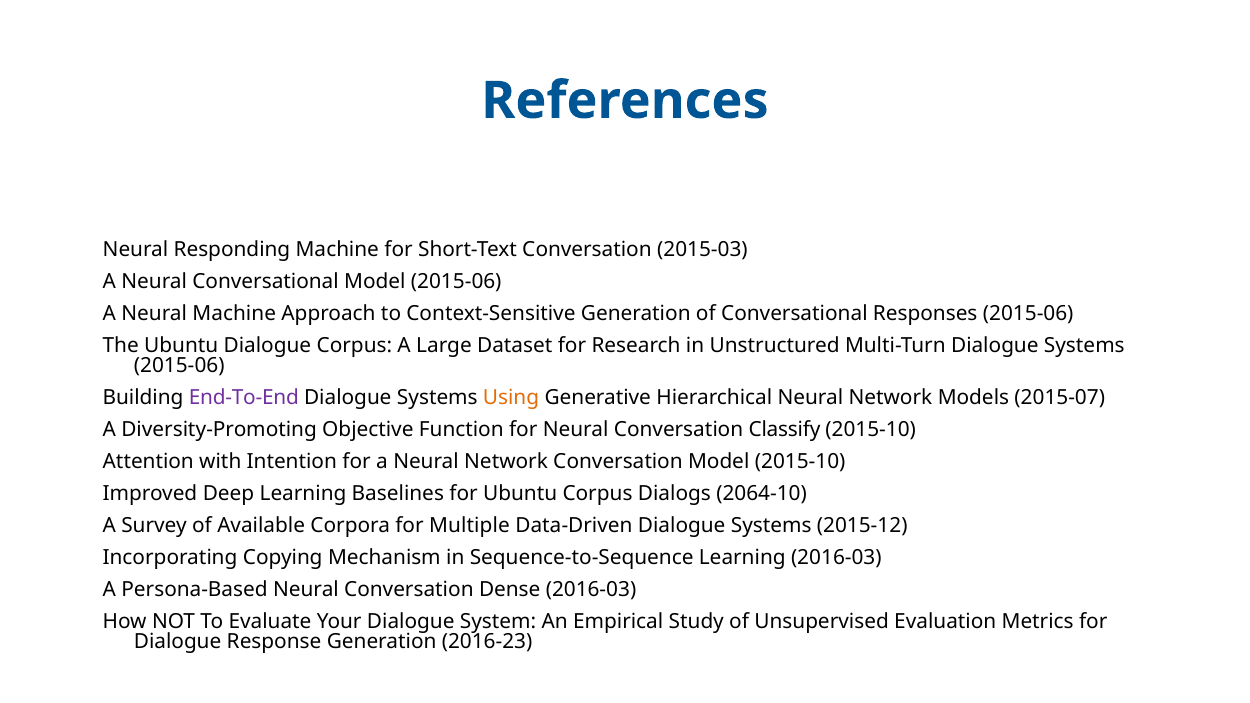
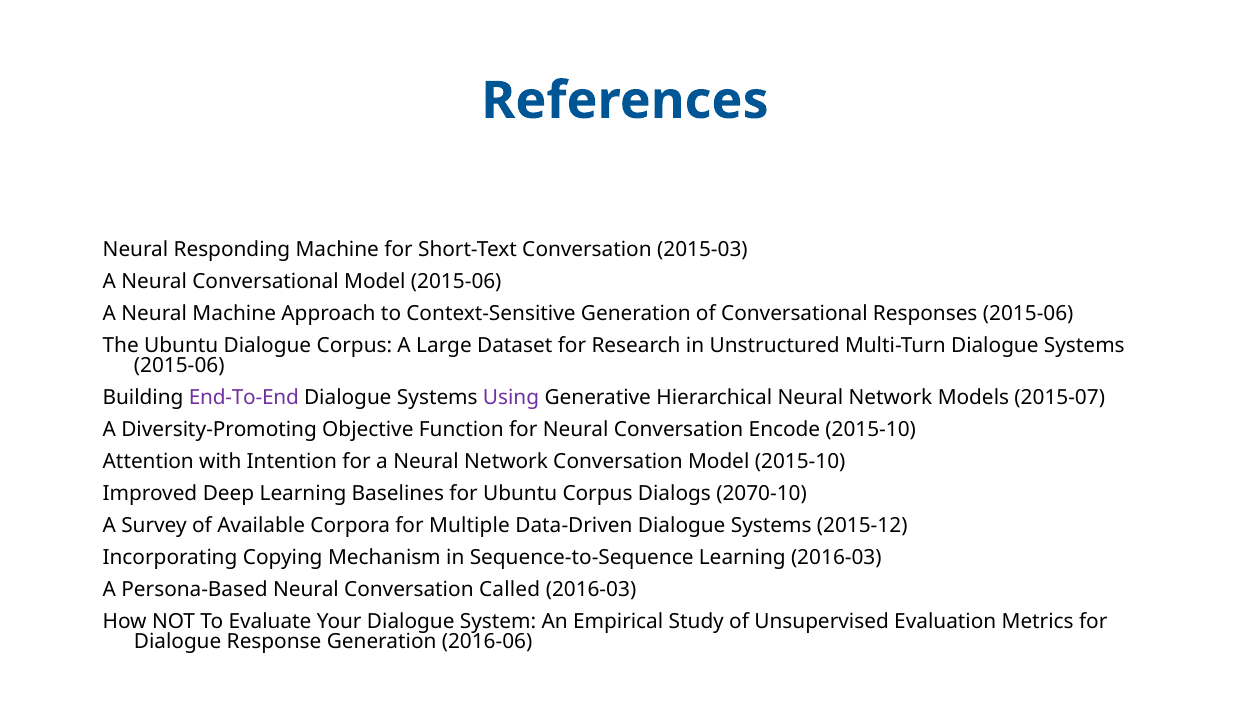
Using colour: orange -> purple (511, 398)
Classify: Classify -> Encode (784, 430)
2064-10: 2064-10 -> 2070-10 (762, 494)
Dense: Dense -> Called (510, 590)
2016-23: 2016-23 -> 2016-06 (487, 642)
